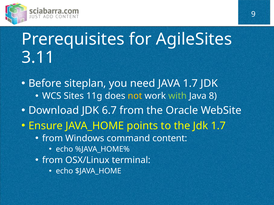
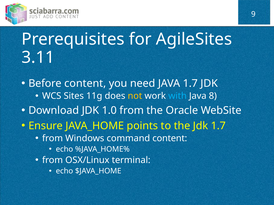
Before siteplan: siteplan -> content (85, 84)
with colour: light green -> light blue (178, 96)
6.7: 6.7 -> 1.0 (109, 111)
